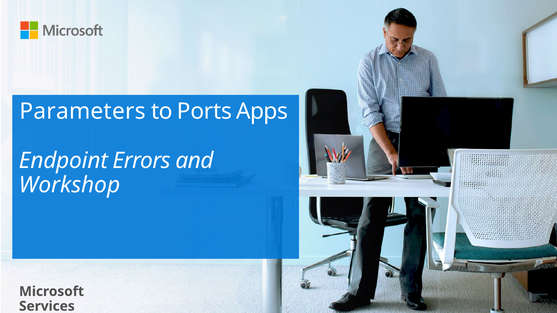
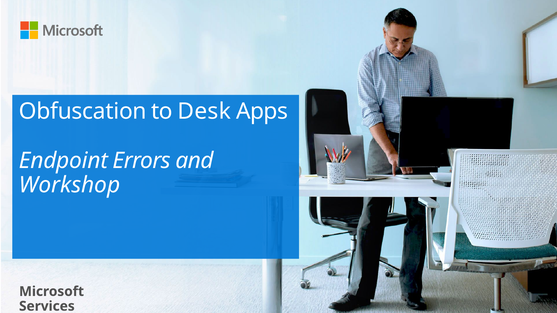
Parameters: Parameters -> Obfuscation (83, 112)
Ports: Ports -> Desk (204, 112)
